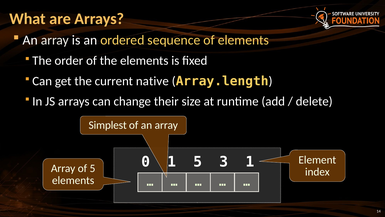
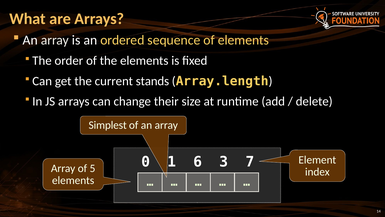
native: native -> stands (152, 81)
5: 5 -> 6 (198, 162)
3 1: 1 -> 7 (250, 162)
